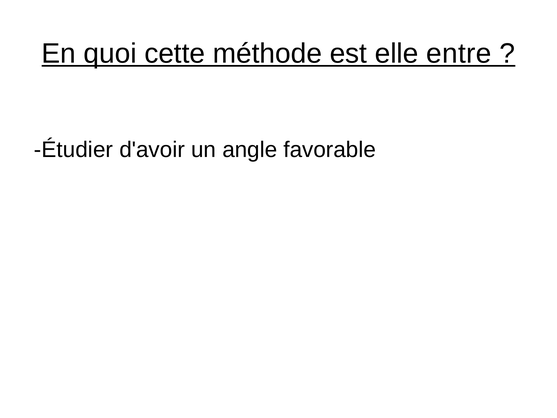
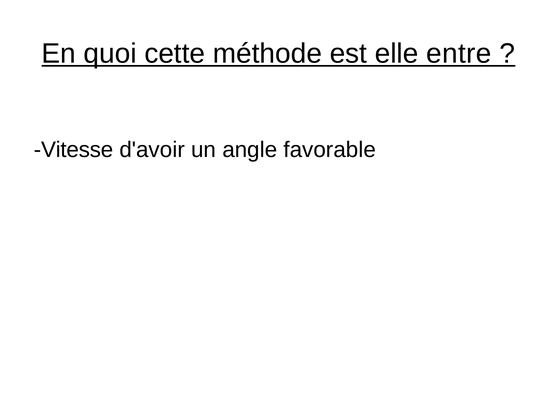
Étudier: Étudier -> Vitesse (74, 150)
